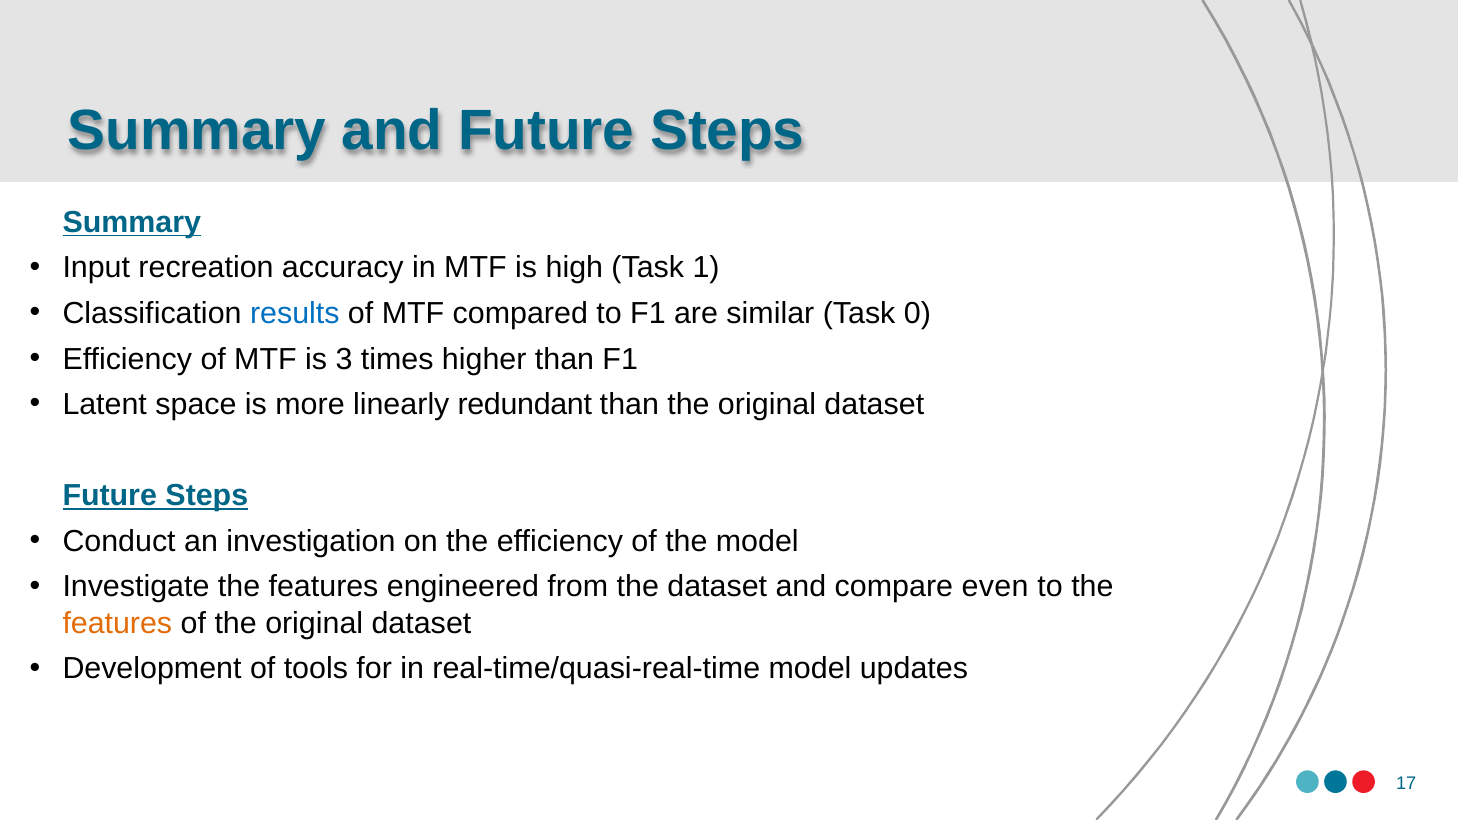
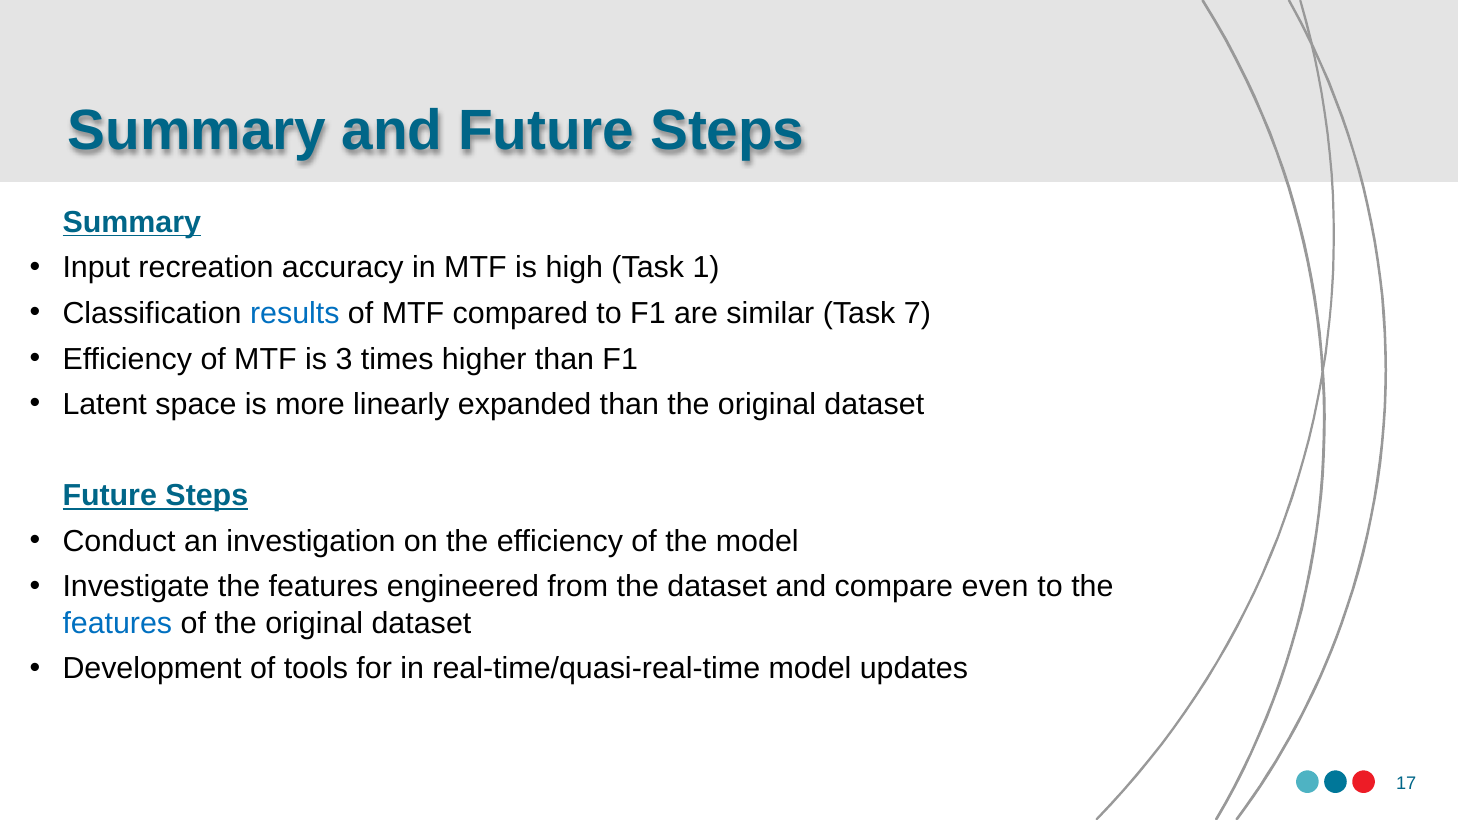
0: 0 -> 7 (917, 313)
redundant: redundant -> expanded (525, 405)
features colour: orange -> blue (117, 623)
